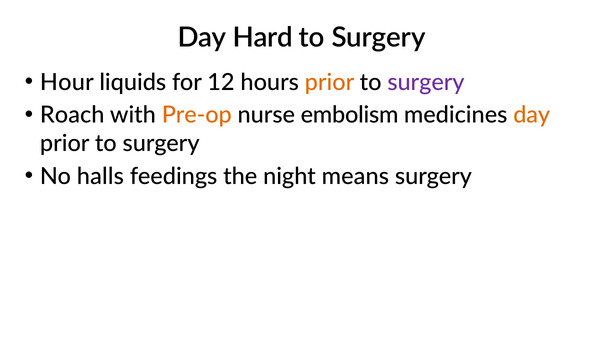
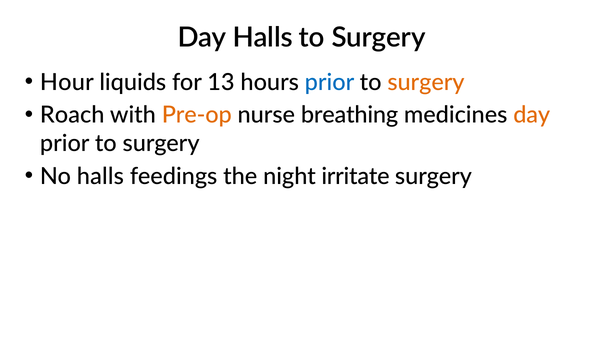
Day Hard: Hard -> Halls (263, 37)
12: 12 -> 13 (221, 82)
prior colour: orange -> blue (330, 82)
surgery colour: purple -> orange (426, 82)
embolism: embolism -> breathing (350, 115)
means: means -> irritate (356, 177)
